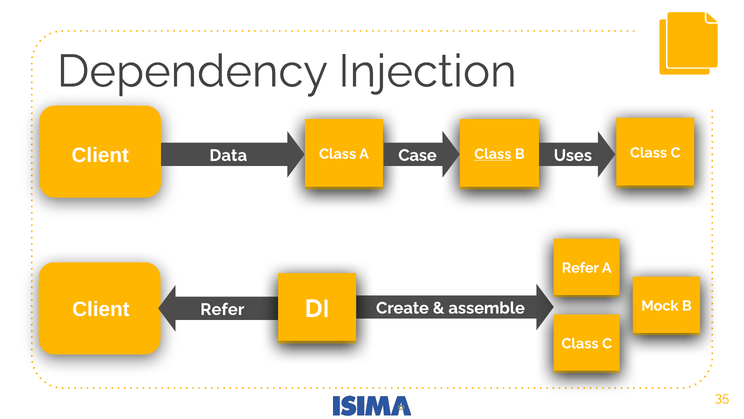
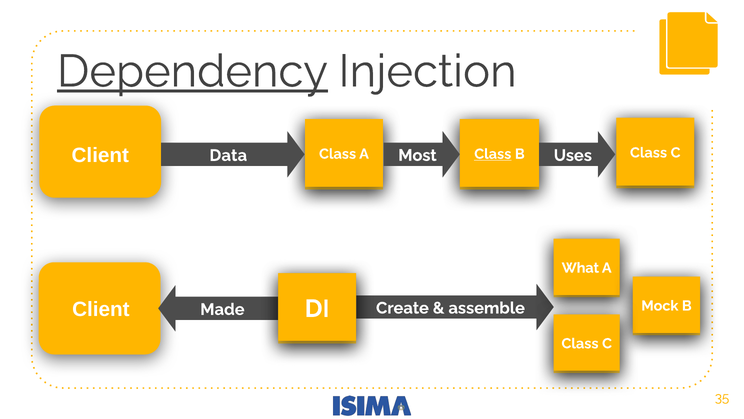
Dependency underline: none -> present (192, 71)
Case: Case -> Most (417, 155)
Refer: Refer -> What (580, 268)
Client Refer: Refer -> Made (222, 309)
